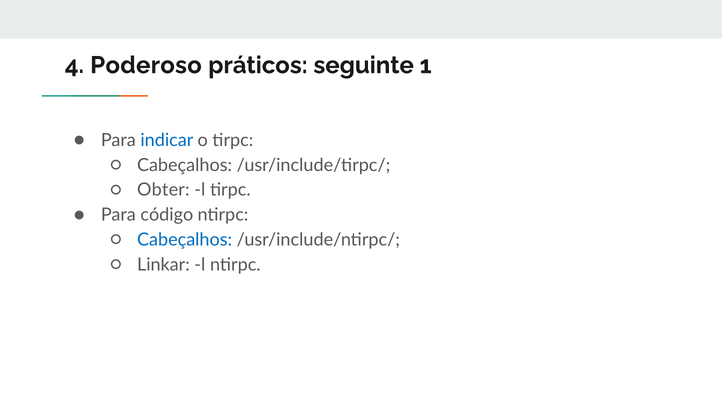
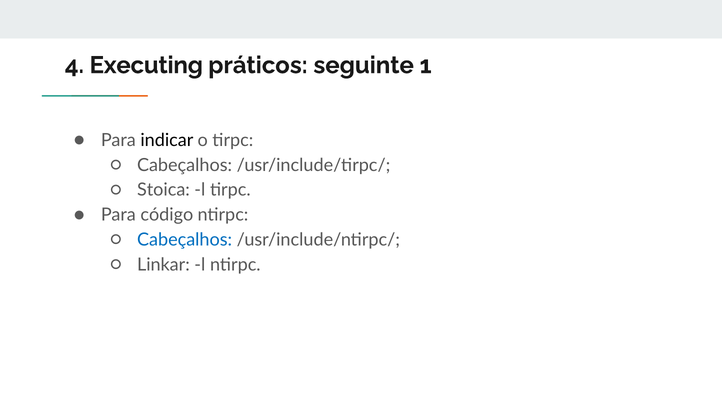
Poderoso: Poderoso -> Executing (146, 65)
indicar colour: blue -> black (167, 140)
Obter: Obter -> Stoica (163, 190)
